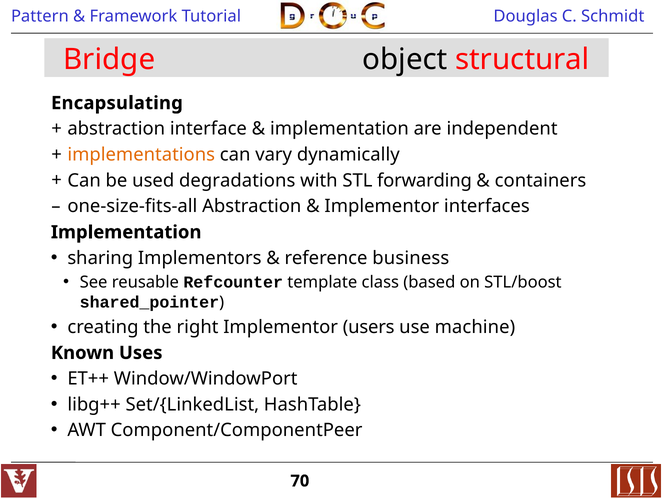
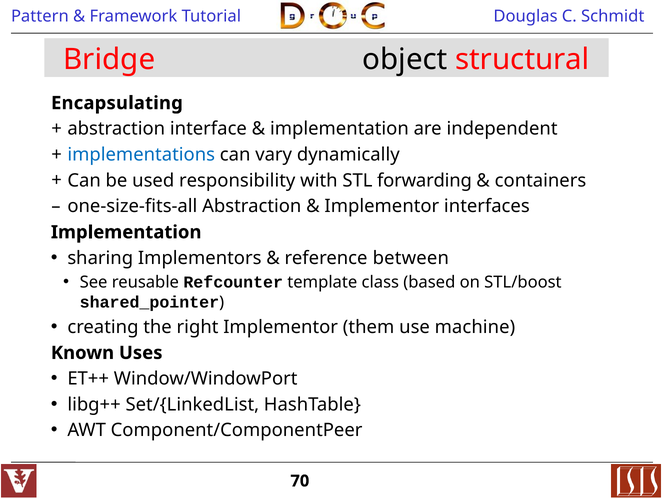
implementations colour: orange -> blue (141, 155)
degradations: degradations -> responsibility (237, 181)
business: business -> between (411, 258)
users: users -> them (369, 327)
